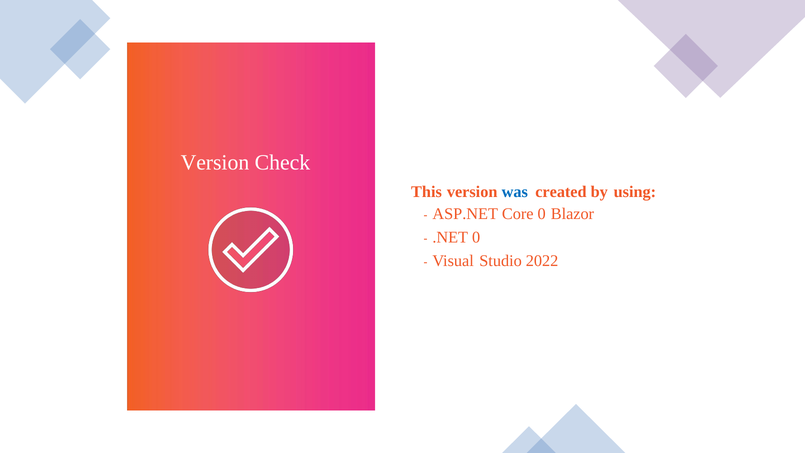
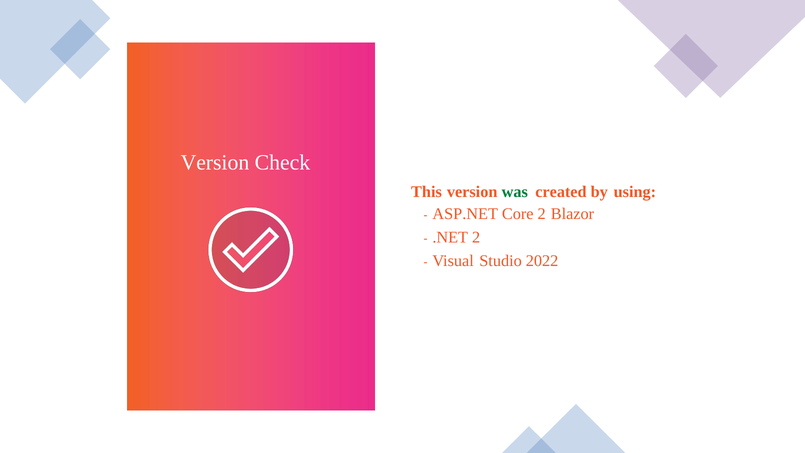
was colour: blue -> green (515, 192)
Core 0: 0 -> 2 (542, 214)
.NET 0: 0 -> 2 (476, 237)
